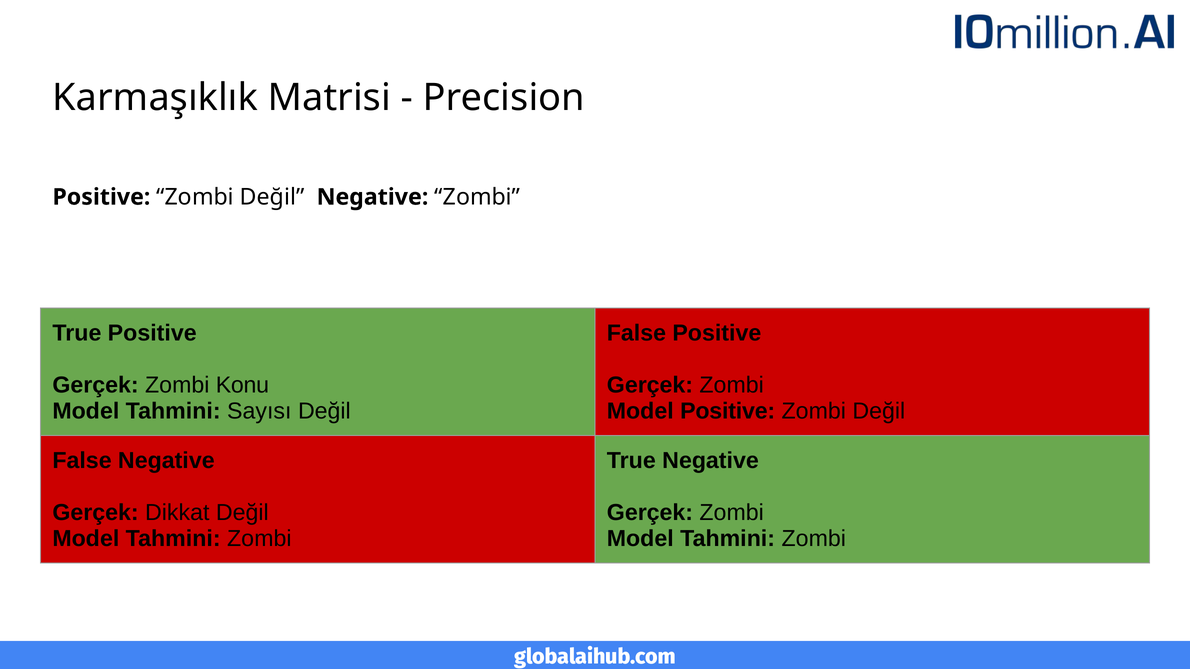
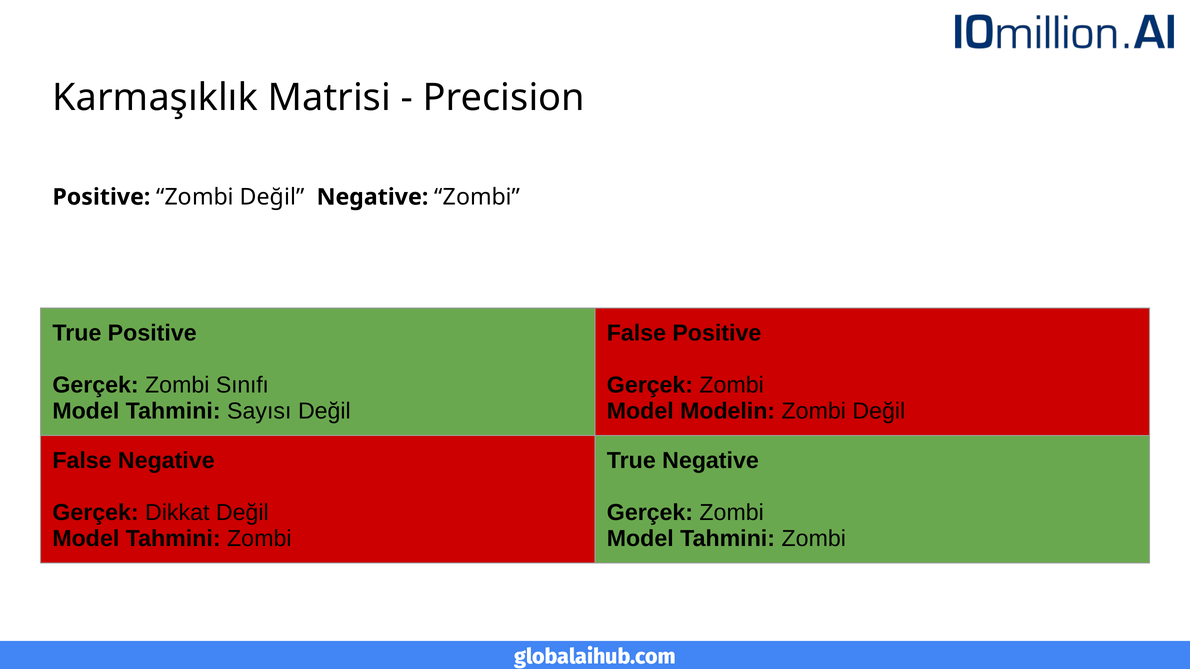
Konu: Konu -> Sınıfı (242, 385)
Model Positive: Positive -> Modelin (728, 411)
